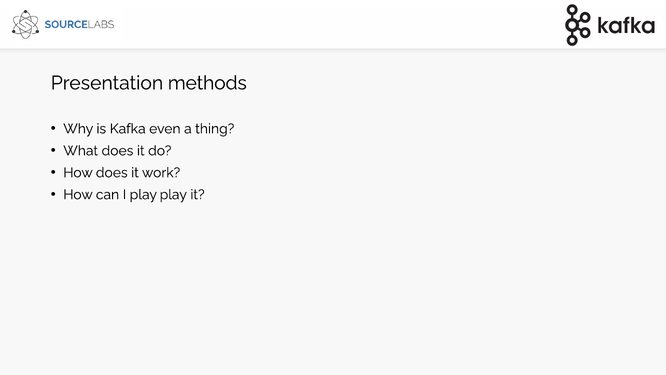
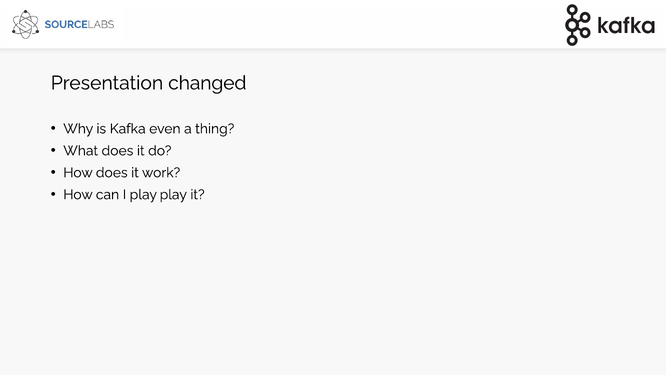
methods: methods -> changed (207, 83)
